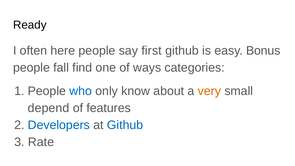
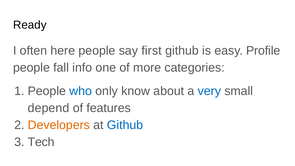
Bonus: Bonus -> Profile (263, 51)
find: find -> info (82, 68)
ways: ways -> more (147, 68)
very colour: orange -> blue (209, 91)
Developers colour: blue -> orange (59, 125)
Rate: Rate -> Tech (41, 142)
